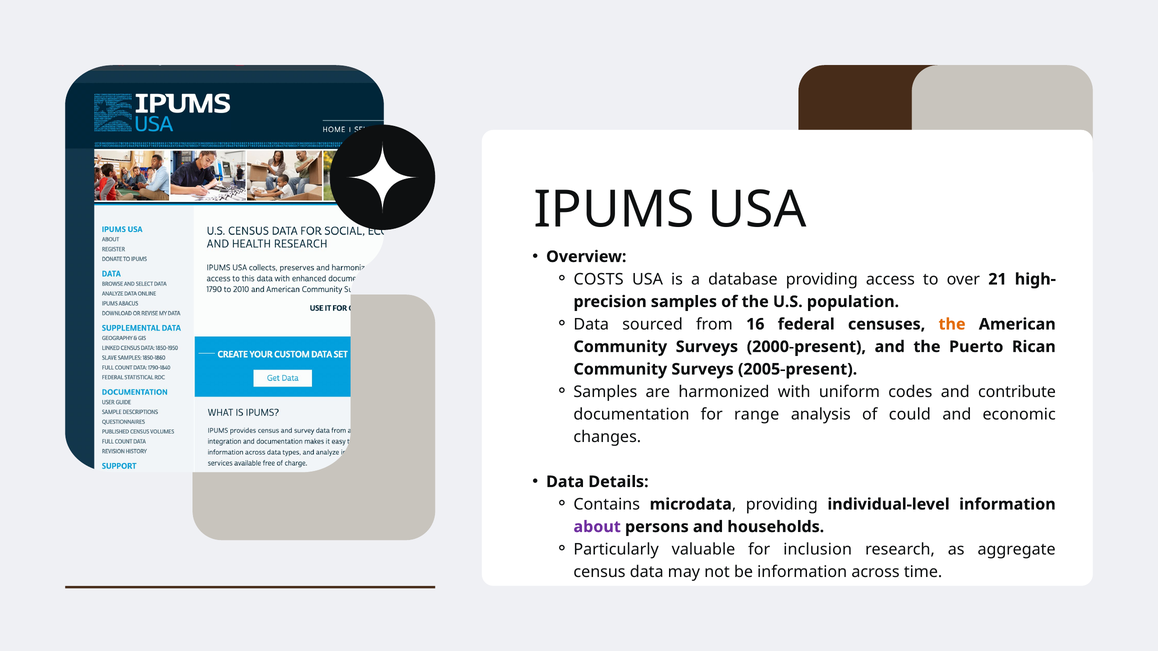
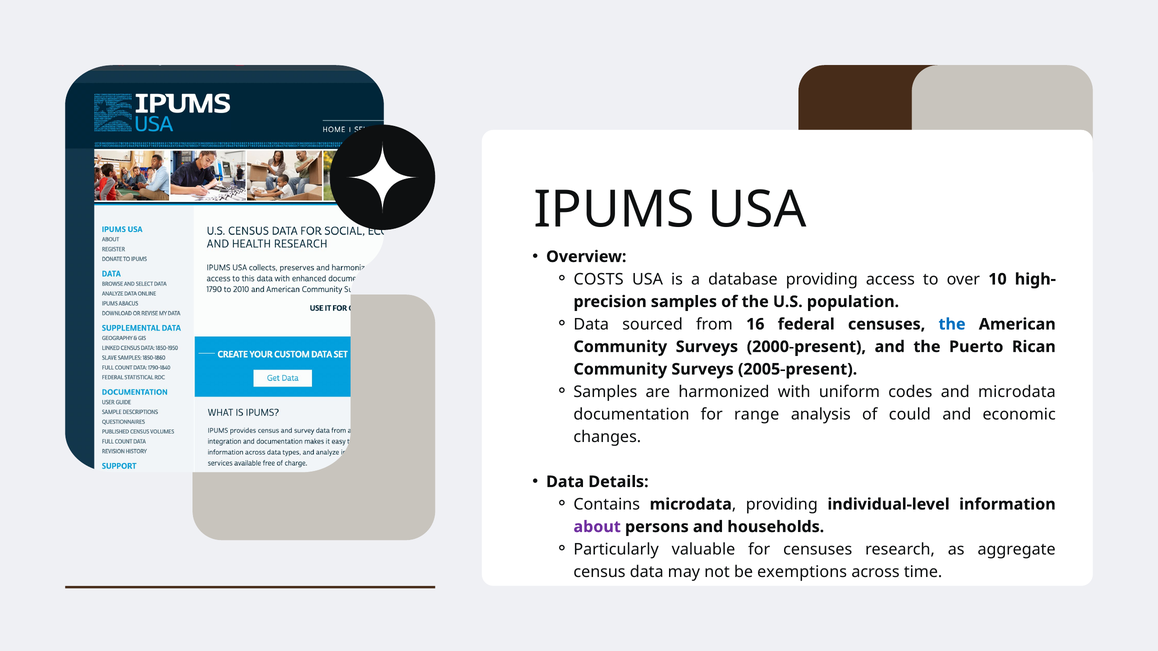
21: 21 -> 10 (997, 279)
the colour: orange -> blue (952, 324)
and contribute: contribute -> microdata (1017, 392)
for inclusion: inclusion -> censuses (818, 550)
be information: information -> exemptions (802, 572)
